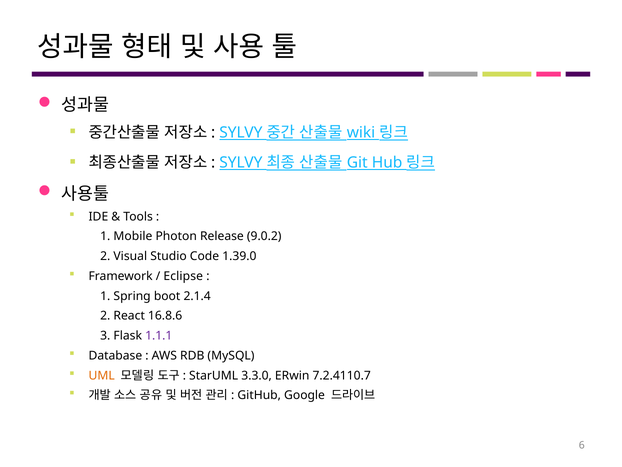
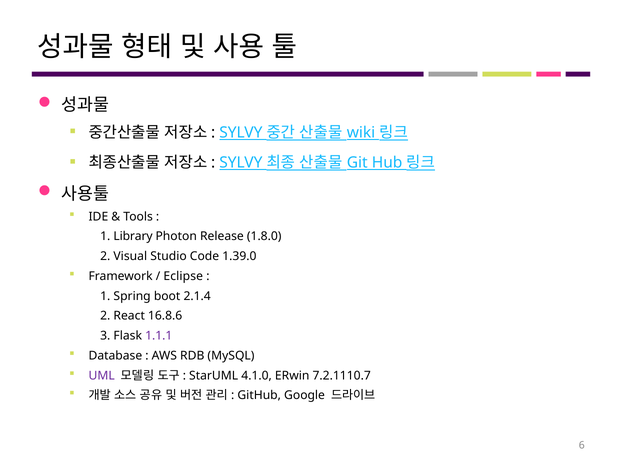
Mobile: Mobile -> Library (133, 236)
9.0.2: 9.0.2 -> 1.8.0 (264, 236)
UML colour: orange -> purple (102, 375)
3.3.0: 3.3.0 -> 4.1.0 (257, 375)
7.2.4110.7: 7.2.4110.7 -> 7.2.1110.7 (342, 375)
